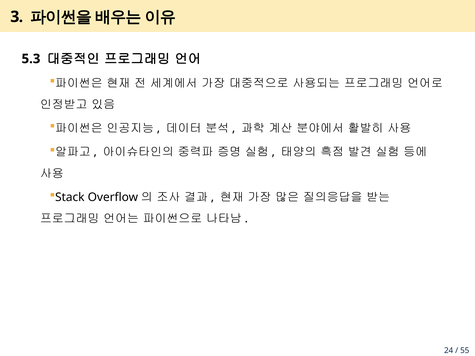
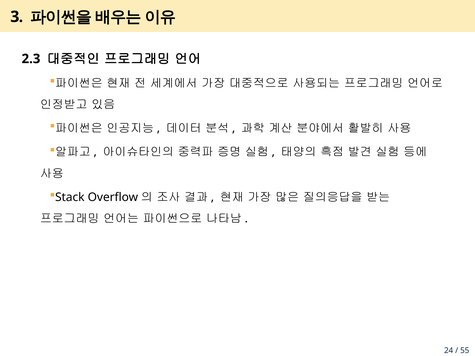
5.3: 5.3 -> 2.3 (31, 59)
